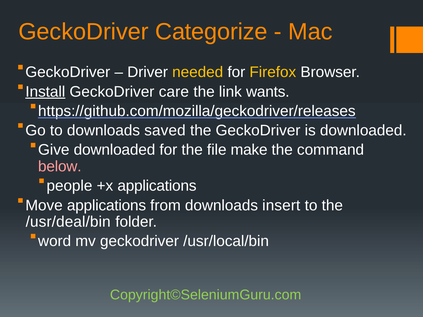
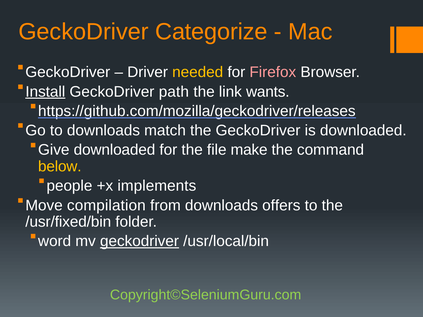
Firefox colour: yellow -> pink (273, 72)
care: care -> path (174, 92)
saved: saved -> match (165, 131)
below colour: pink -> yellow (60, 167)
+x applications: applications -> implements (157, 186)
Move applications: applications -> compilation (106, 205)
insert: insert -> offers (281, 205)
/usr/deal/bin: /usr/deal/bin -> /usr/fixed/bin (68, 222)
geckodriver underline: none -> present (139, 241)
